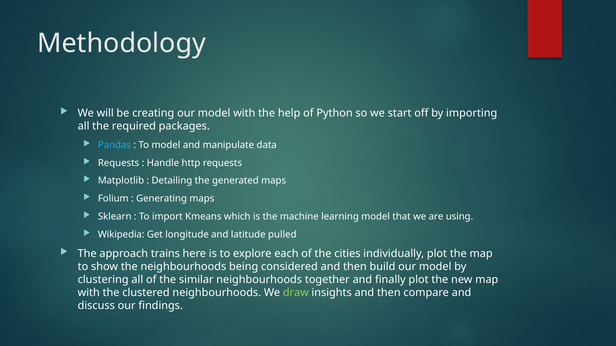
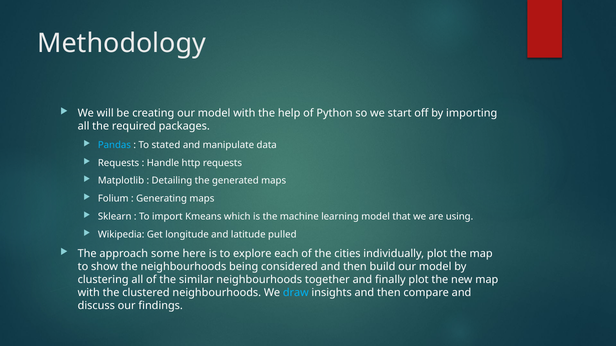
To model: model -> stated (166, 145)
trains: trains -> some (165, 254)
draw colour: light green -> light blue (296, 293)
